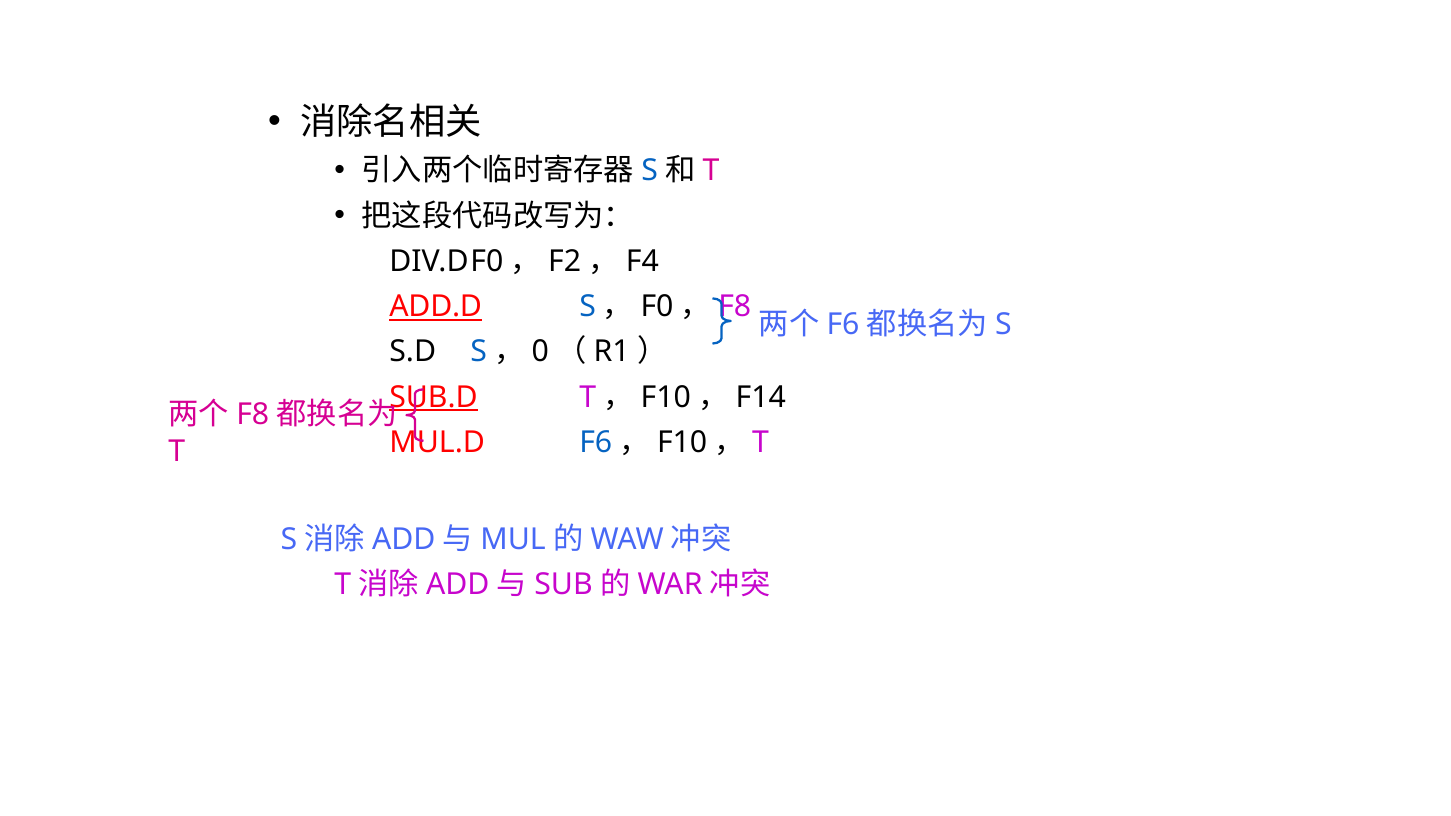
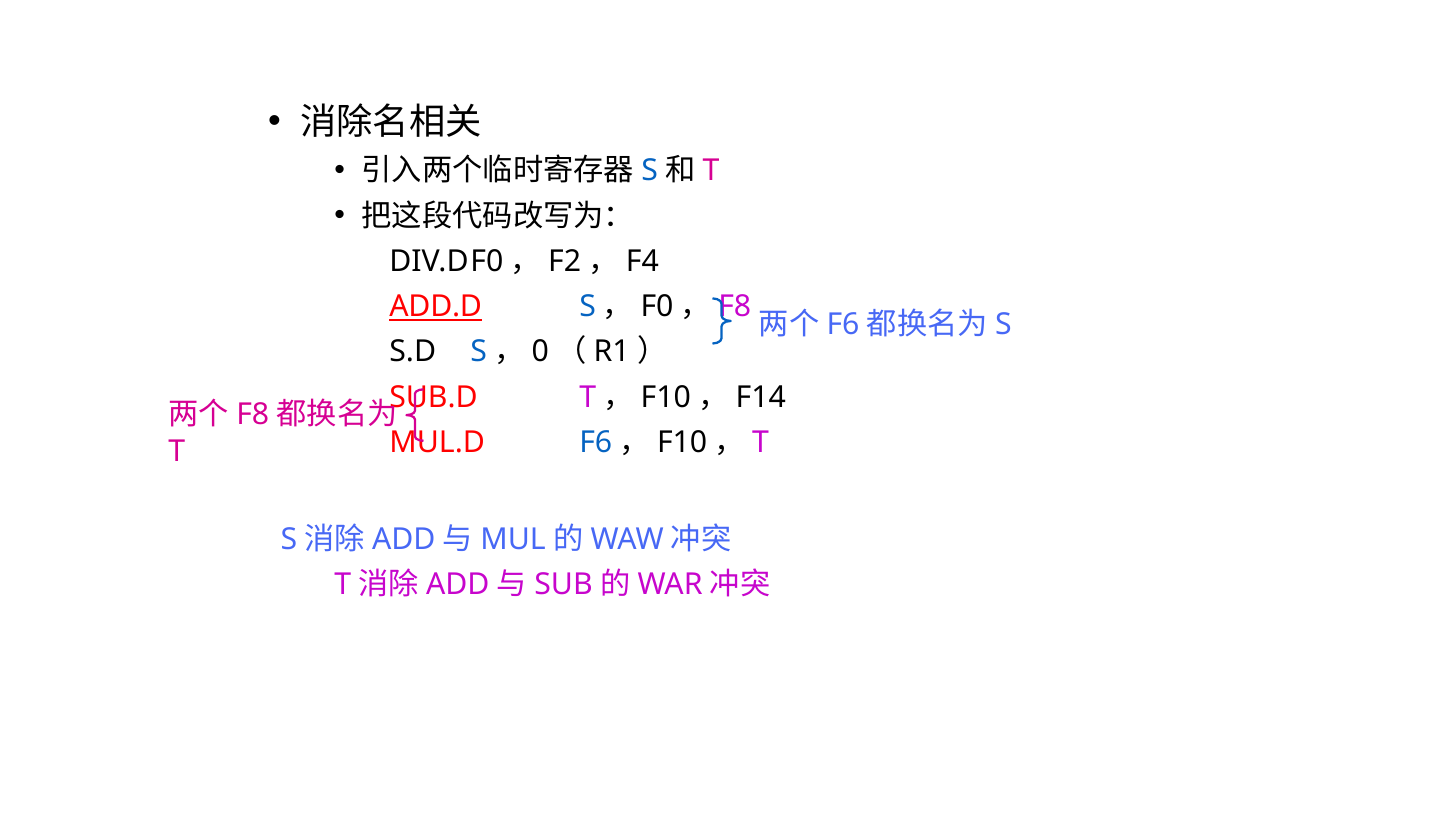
SUB.D underline: present -> none (434, 397)
